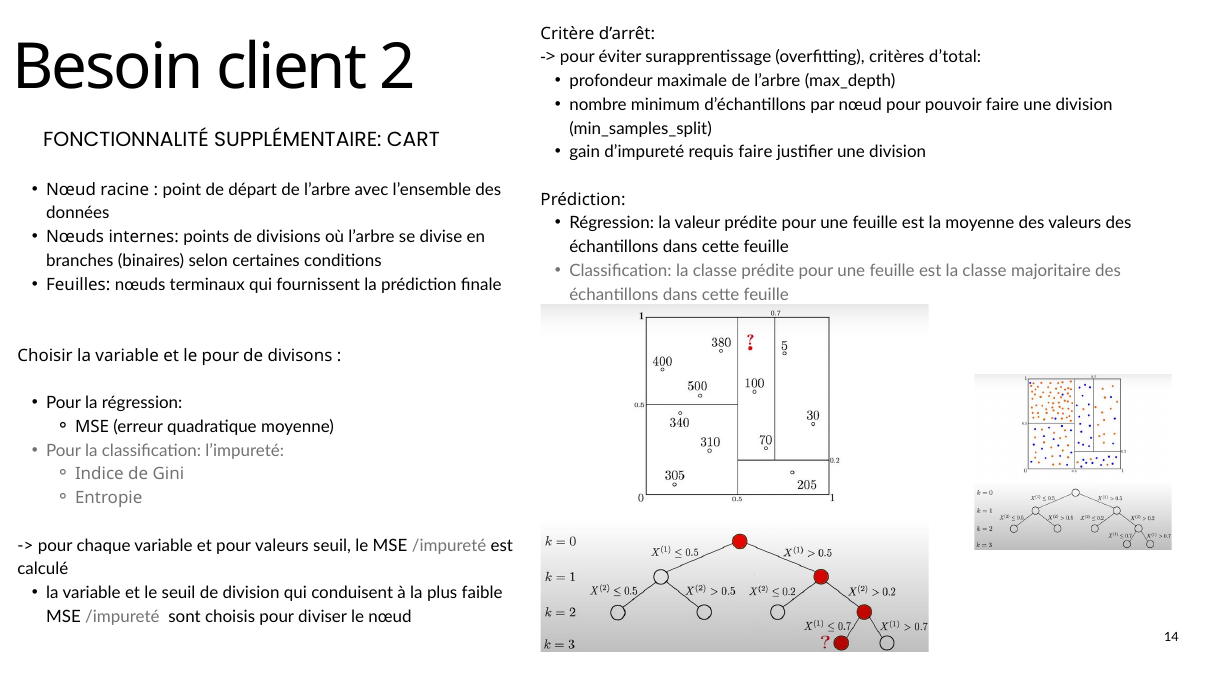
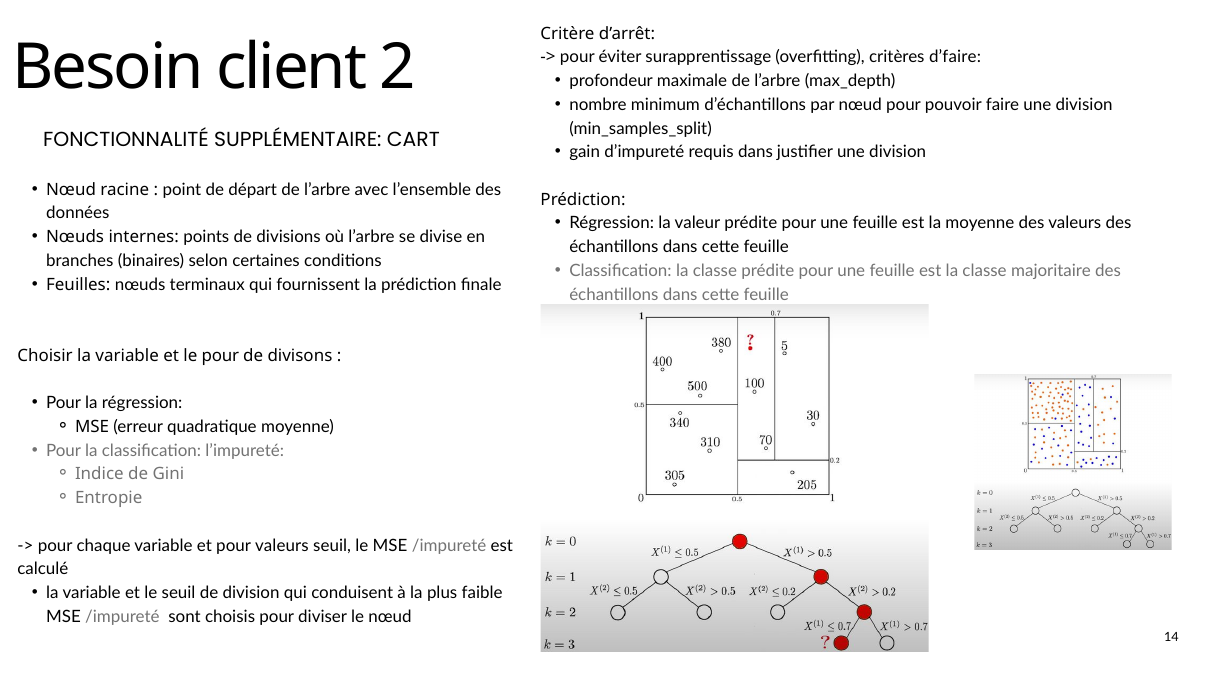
d’total: d’total -> d’faire (955, 57)
requis faire: faire -> dans (755, 152)
